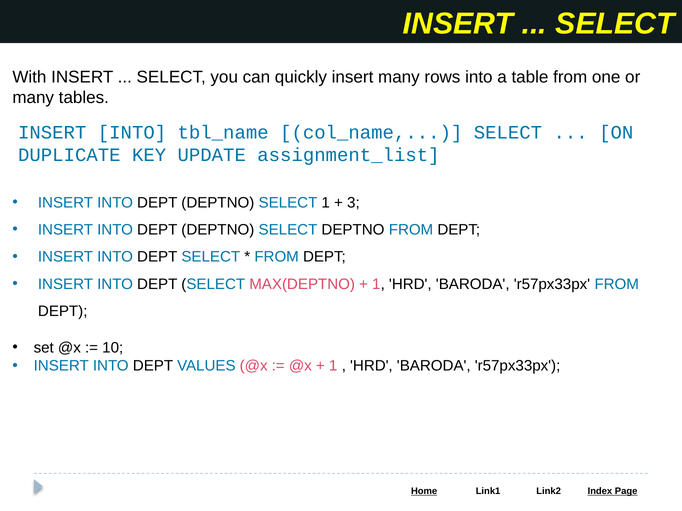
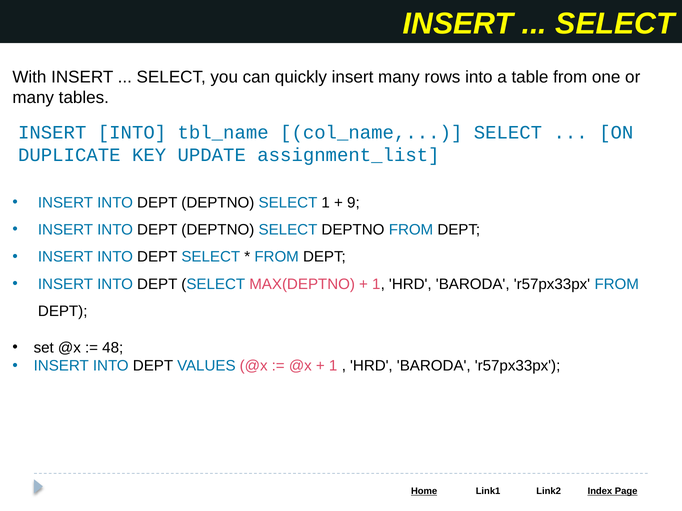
3: 3 -> 9 (353, 203)
10: 10 -> 48 (113, 348)
